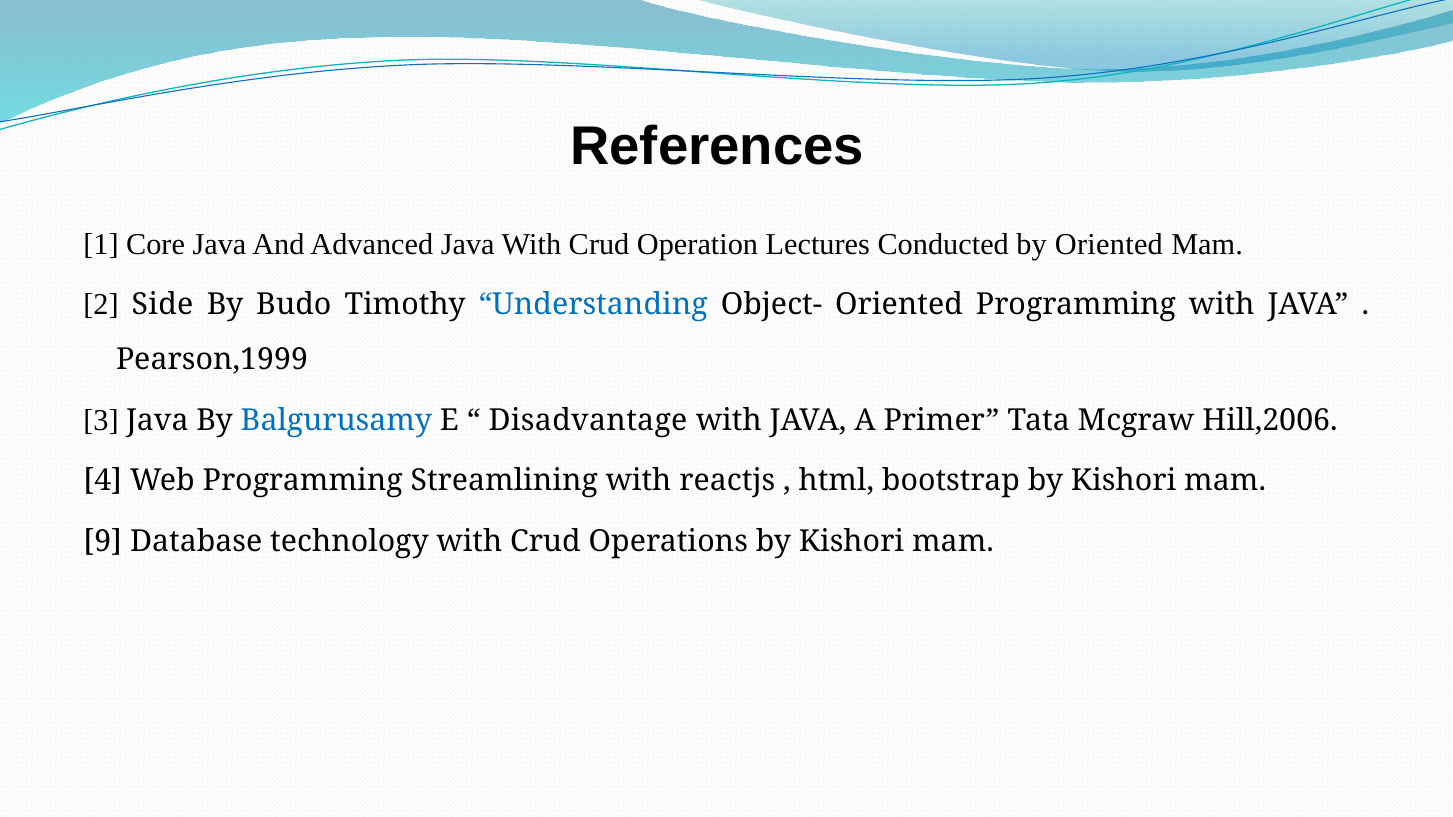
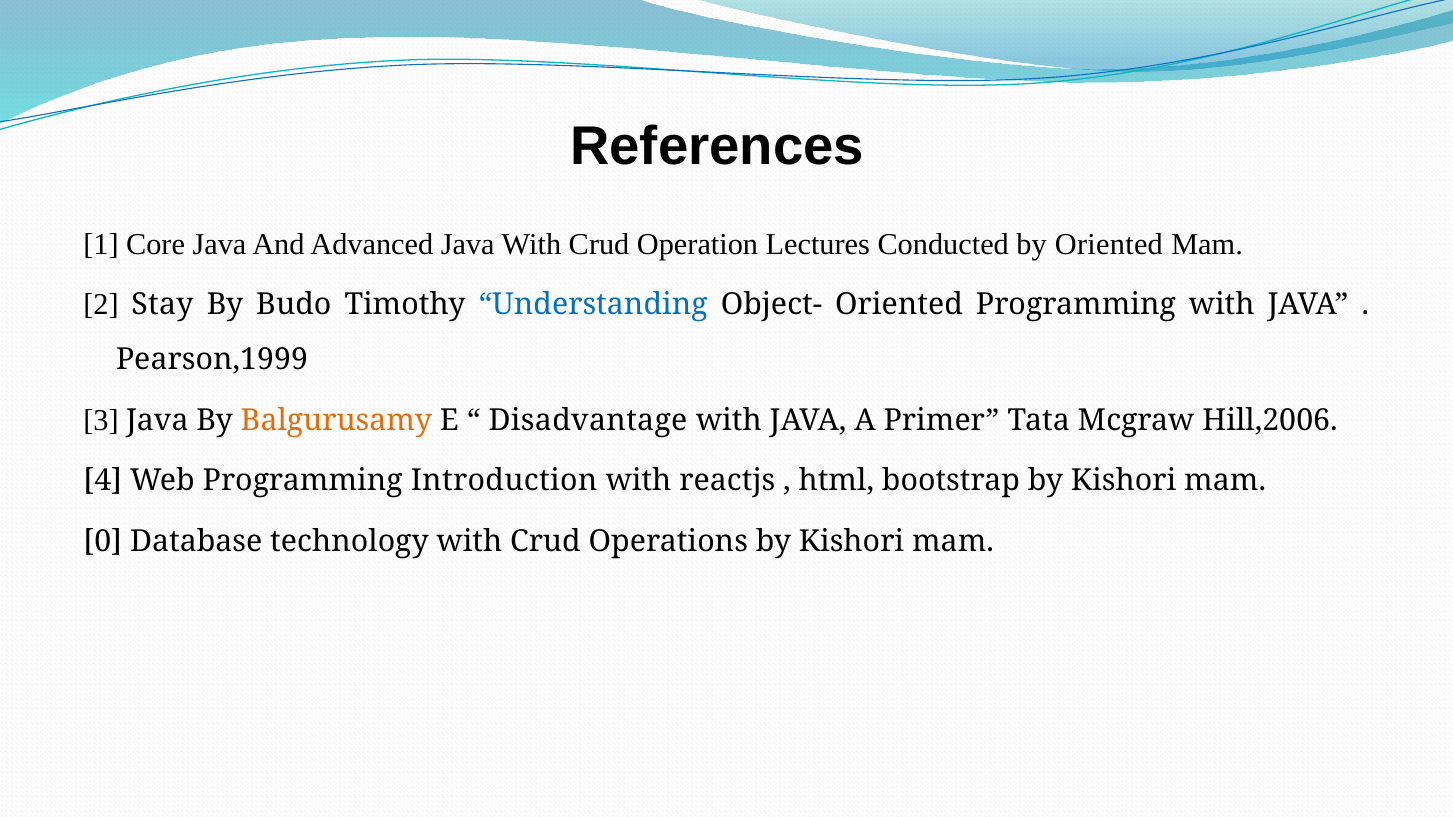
Side: Side -> Stay (162, 305)
Balgurusamy colour: blue -> orange (336, 420)
Streamlining: Streamlining -> Introduction (504, 481)
9: 9 -> 0 (103, 542)
